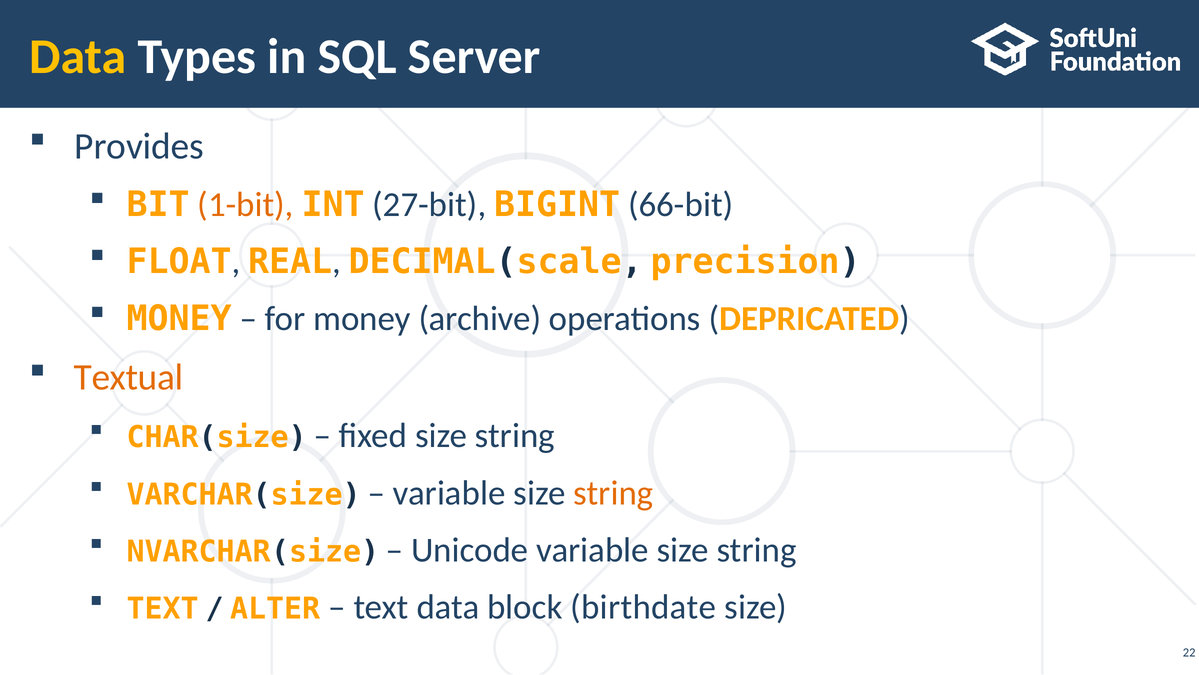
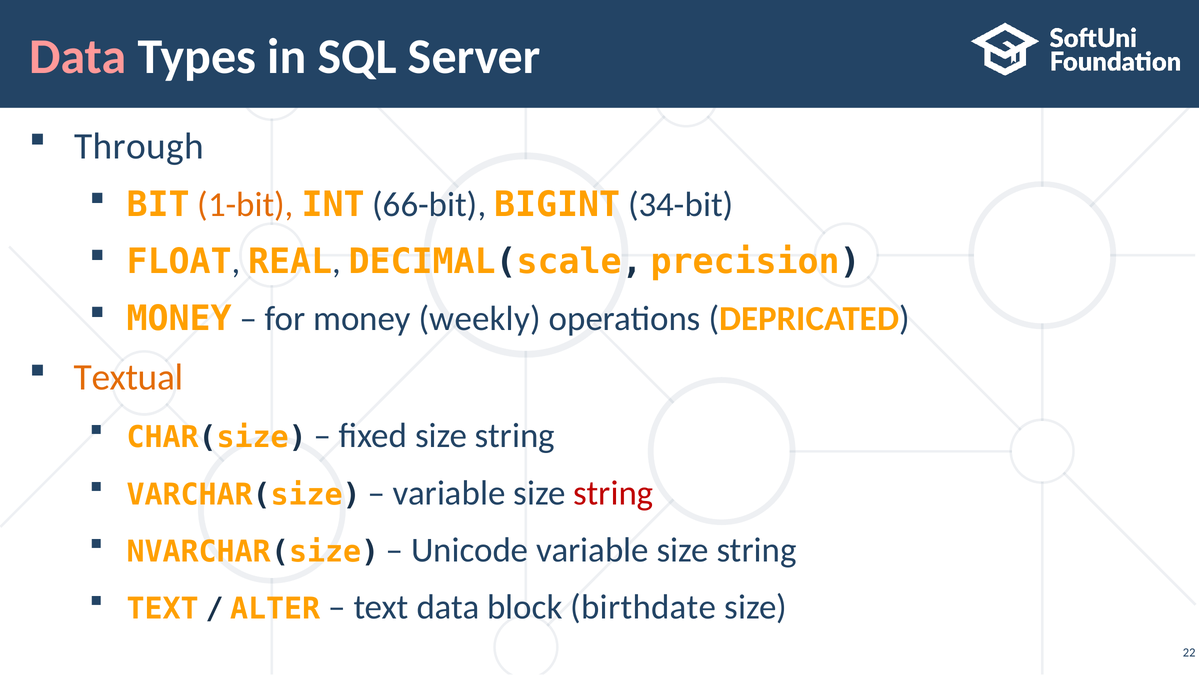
Data colour: yellow -> pink (78, 57)
Provides: Provides -> Through (139, 146)
27-bit: 27-bit -> 66-bit (429, 205)
66-bit: 66-bit -> 34-bit (681, 205)
archive: archive -> weekly (480, 319)
string colour: orange -> red (613, 493)
